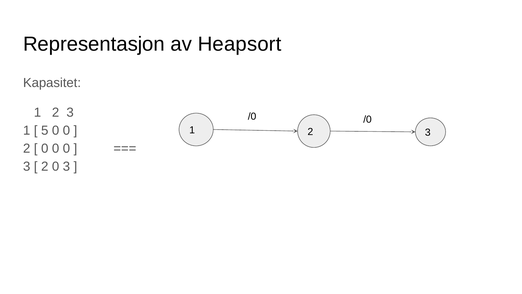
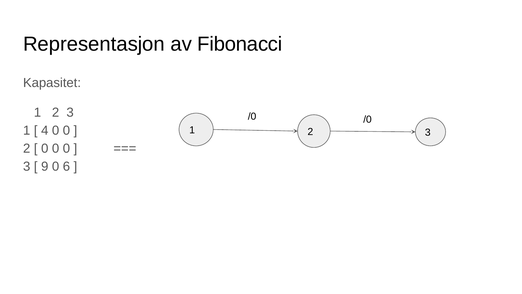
Heapsort: Heapsort -> Fibonacci (240, 44)
5: 5 -> 4 (45, 130)
2: 2 -> 9 (45, 166)
0 3: 3 -> 6 (66, 166)
